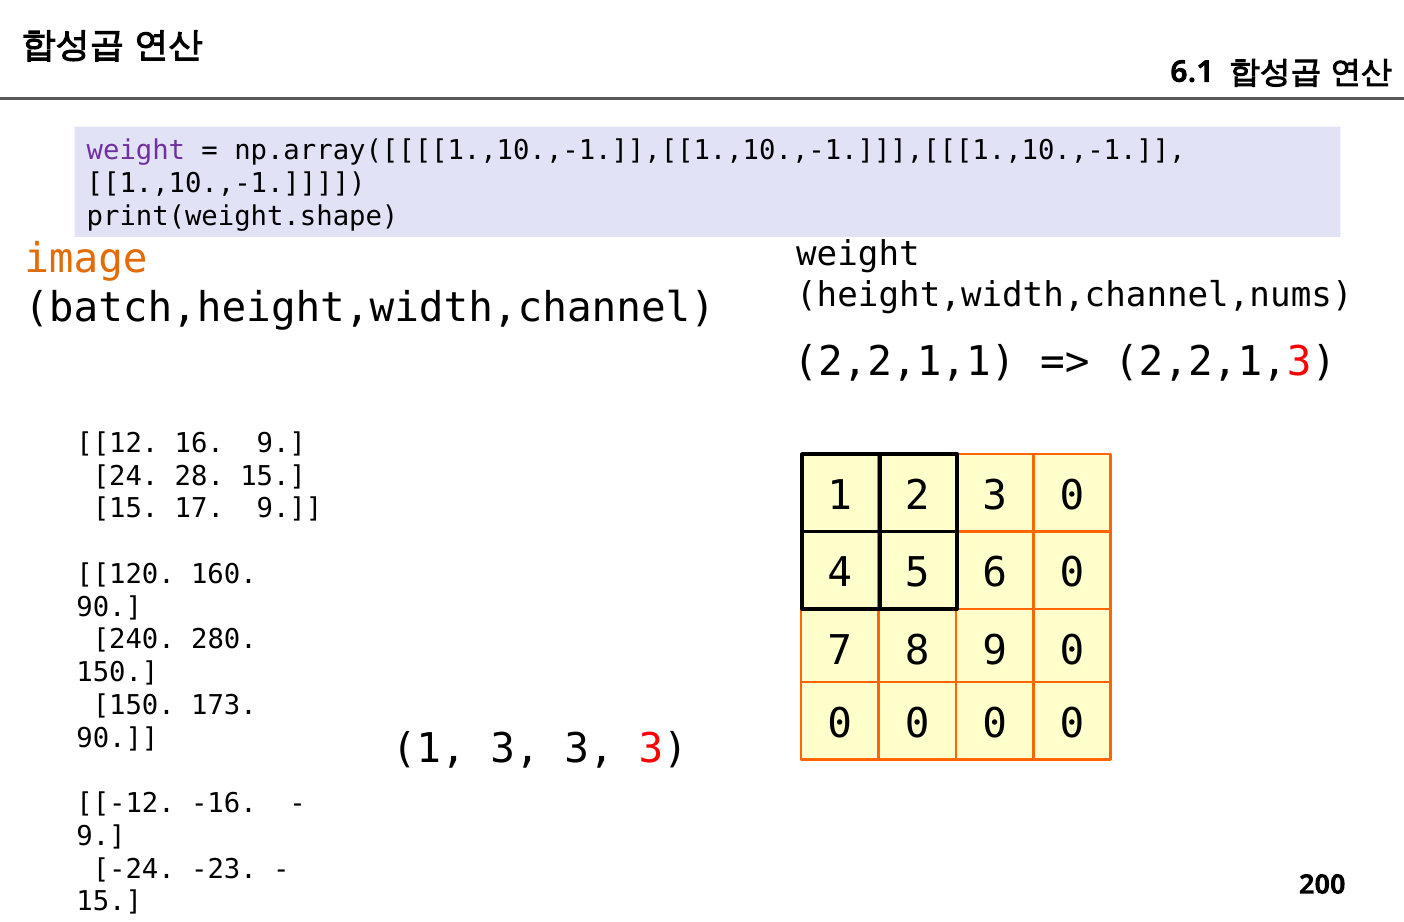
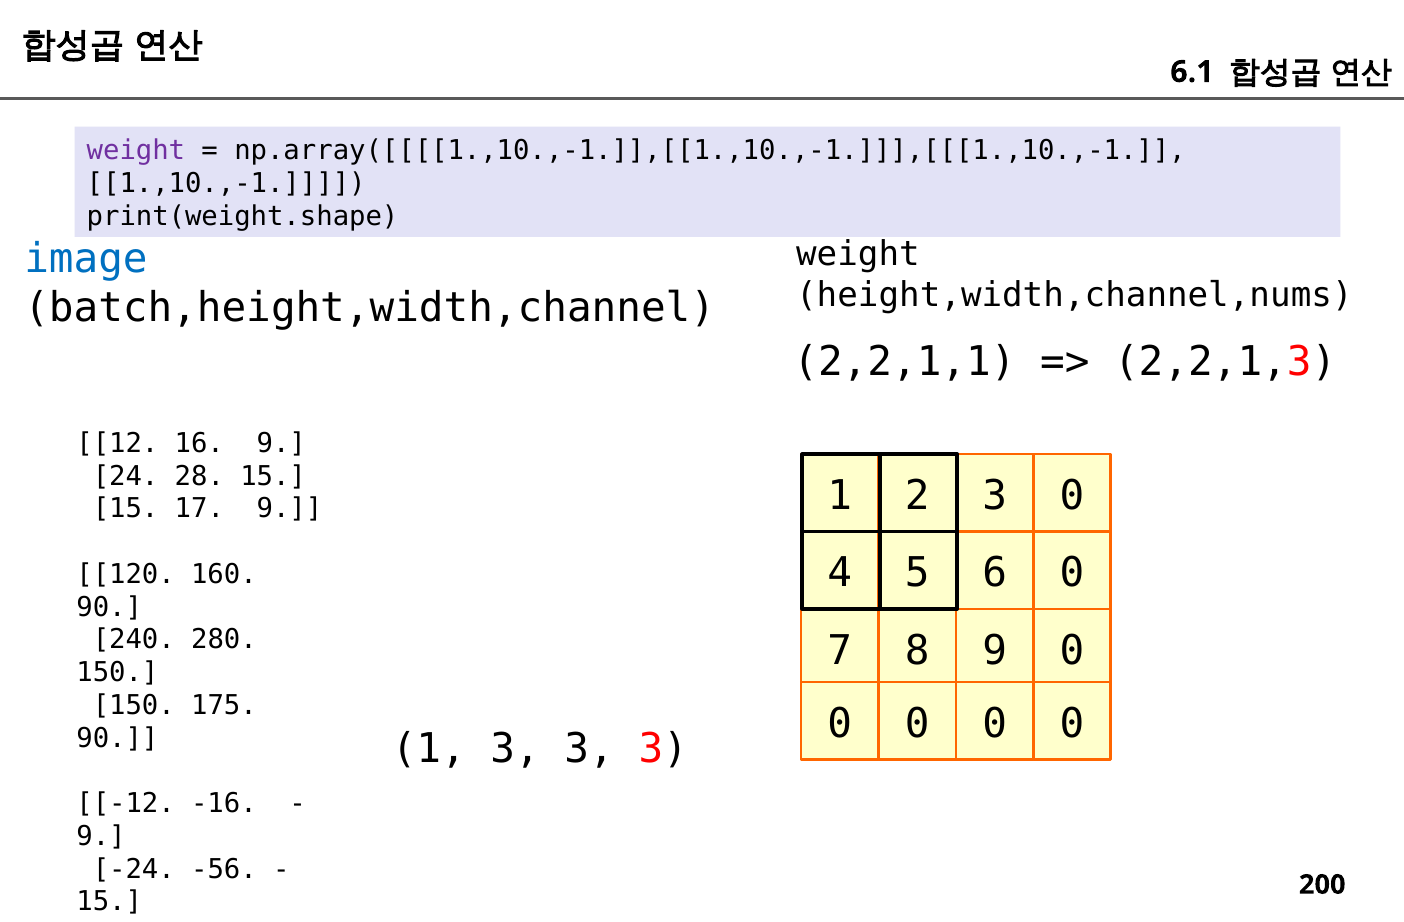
image colour: orange -> blue (86, 259)
173: 173 -> 175 (224, 706)
-23: -23 -> -56 (224, 869)
